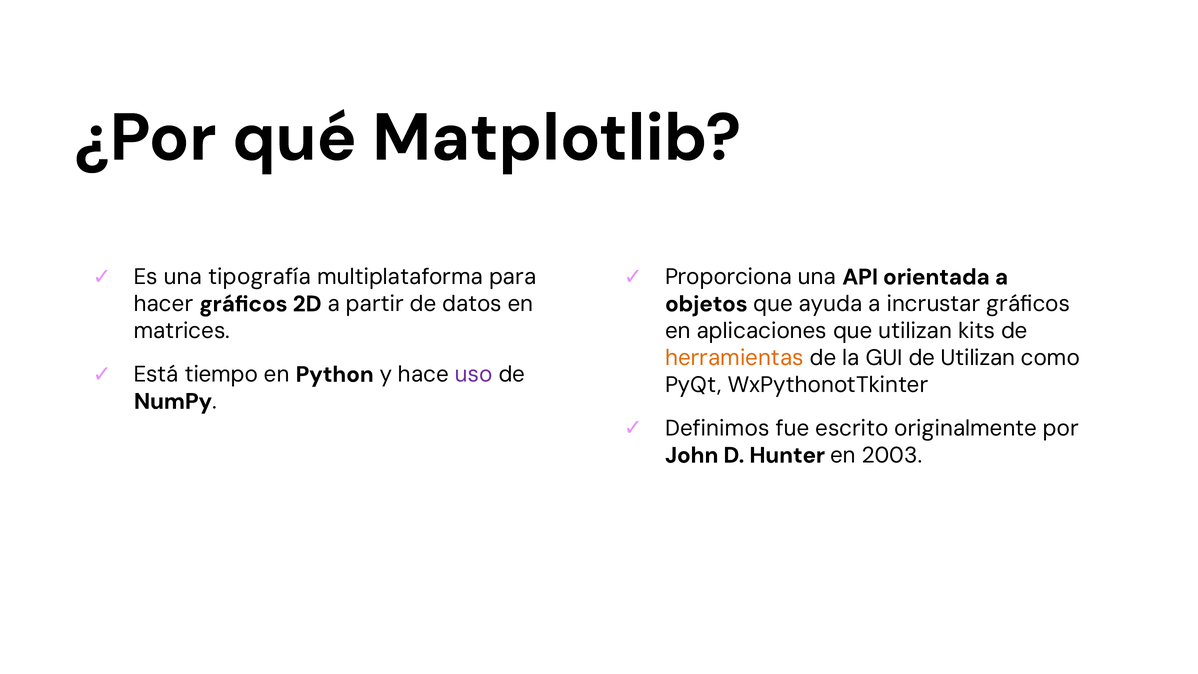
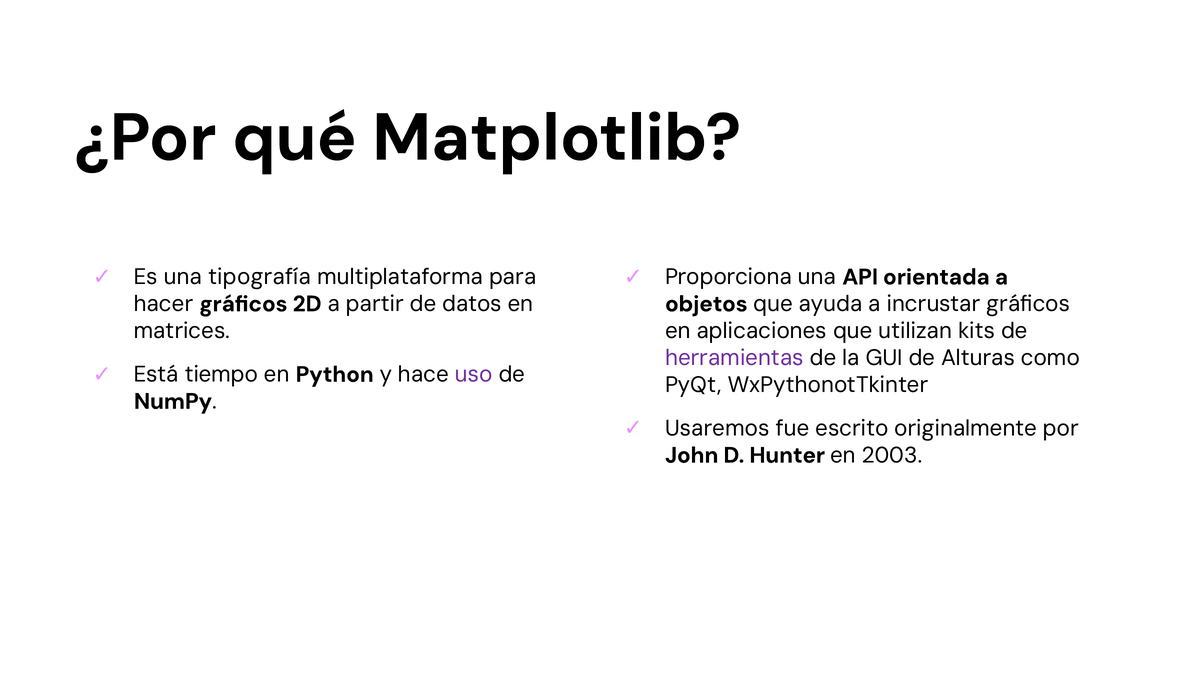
herramientas colour: orange -> purple (734, 358)
de Utilizan: Utilizan -> Alturas (978, 358)
Definimos: Definimos -> Usaremos (717, 428)
